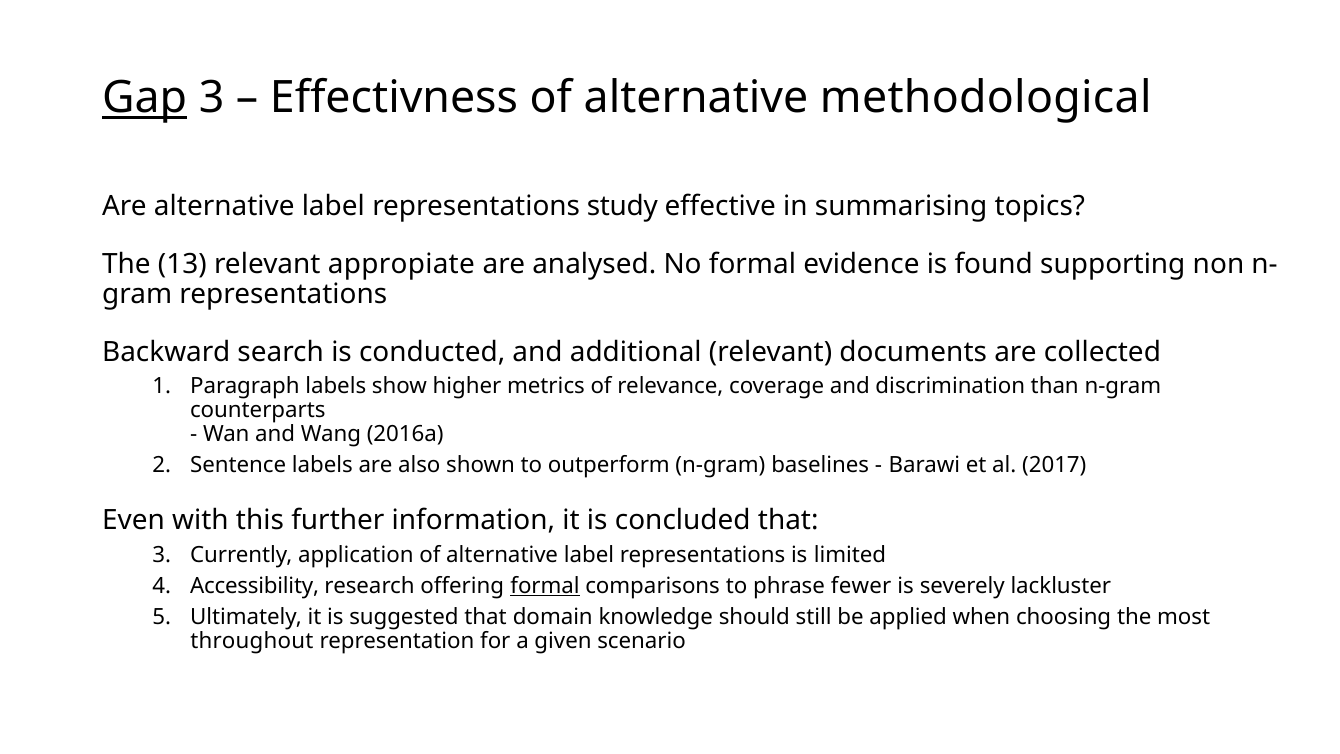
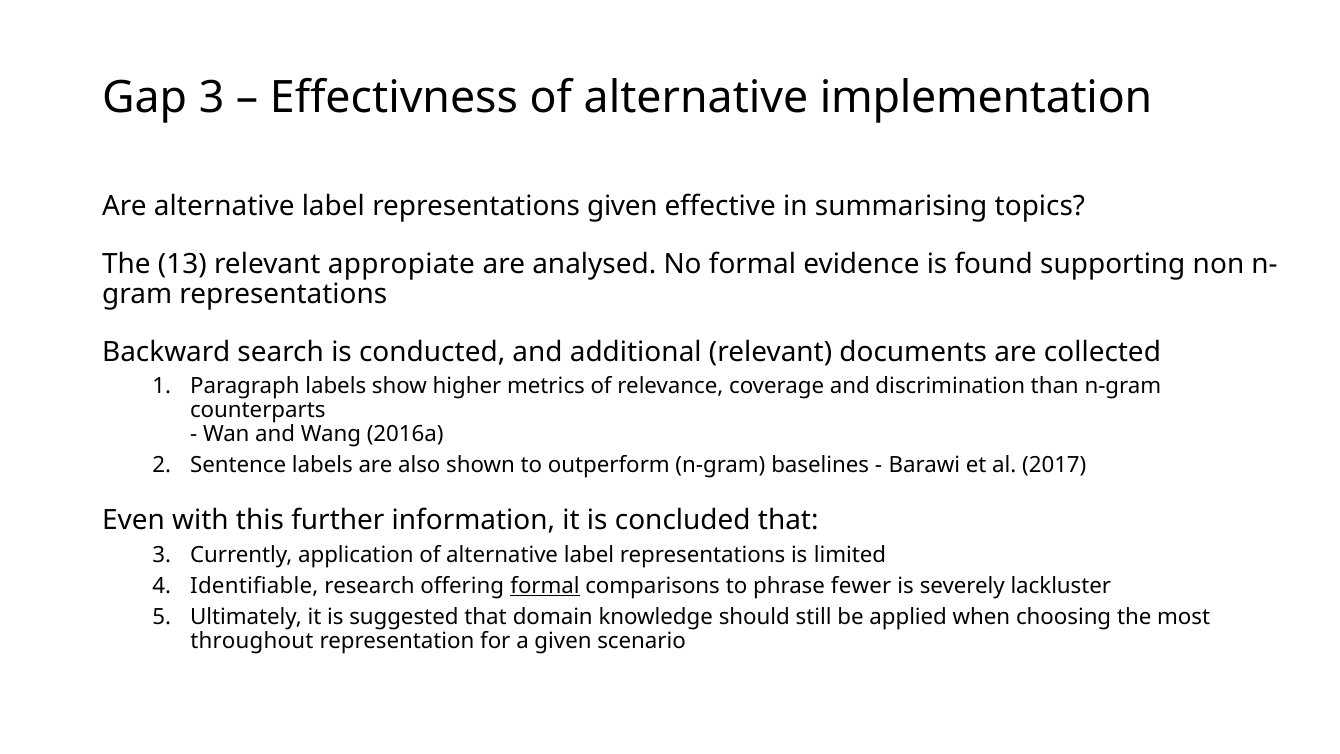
Gap underline: present -> none (145, 98)
methodological: methodological -> implementation (986, 98)
representations study: study -> given (622, 206)
Accessibility: Accessibility -> Identifiable (254, 586)
